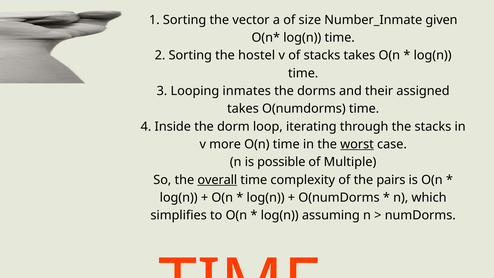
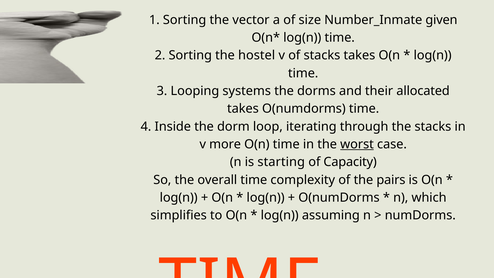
inmates: inmates -> systems (247, 91)
assigned: assigned -> allocated (423, 91)
possible: possible -> starting (281, 162)
Multiple: Multiple -> Capacity (350, 162)
overall underline: present -> none (217, 180)
